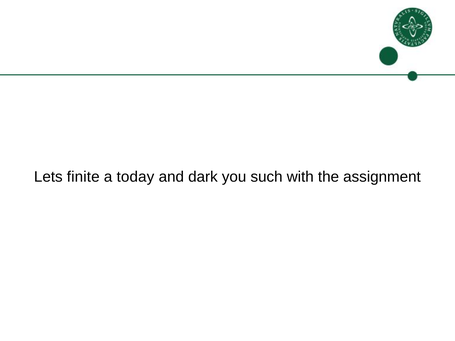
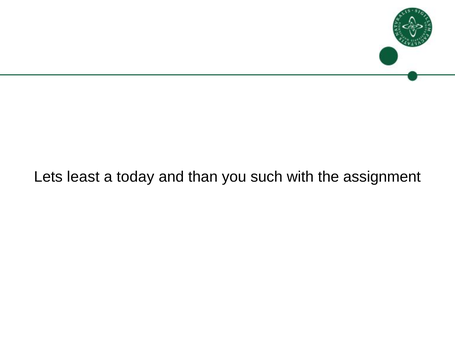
finite: finite -> least (83, 177)
dark: dark -> than (203, 177)
